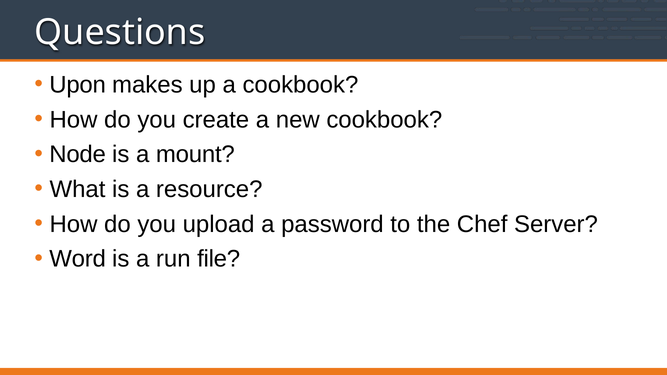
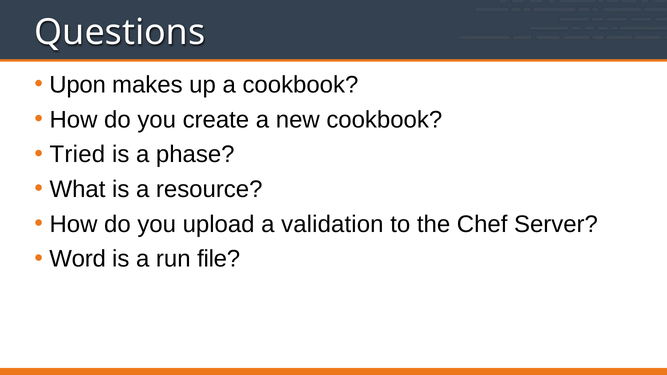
Node: Node -> Tried (77, 155)
mount: mount -> phase (195, 155)
password: password -> validation (332, 224)
